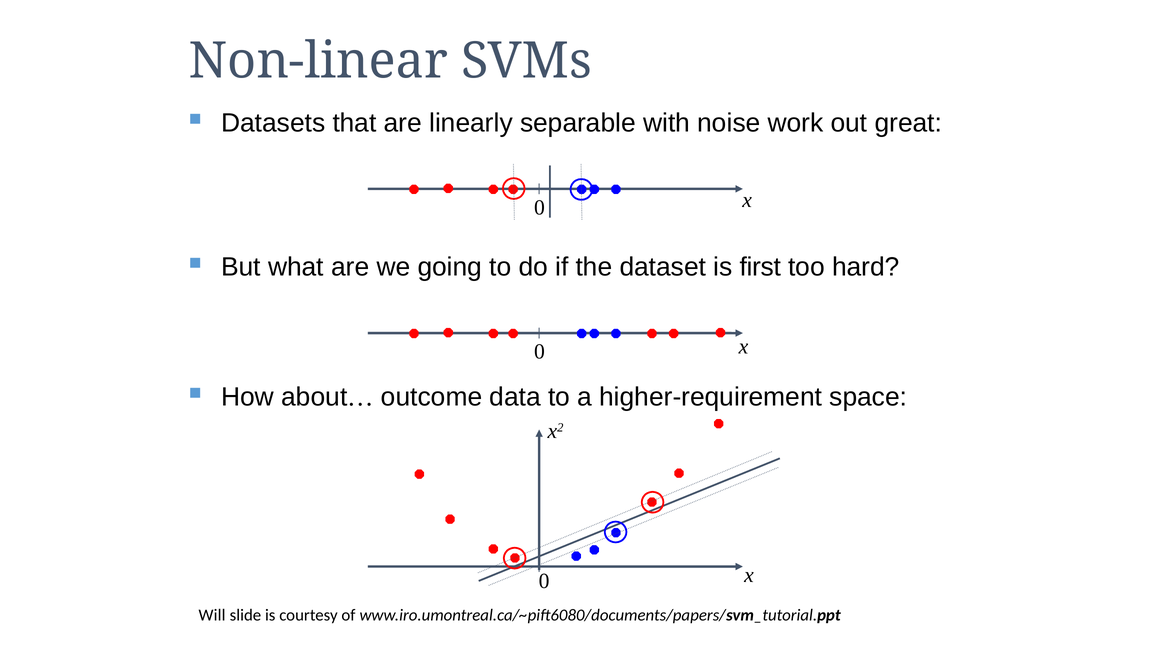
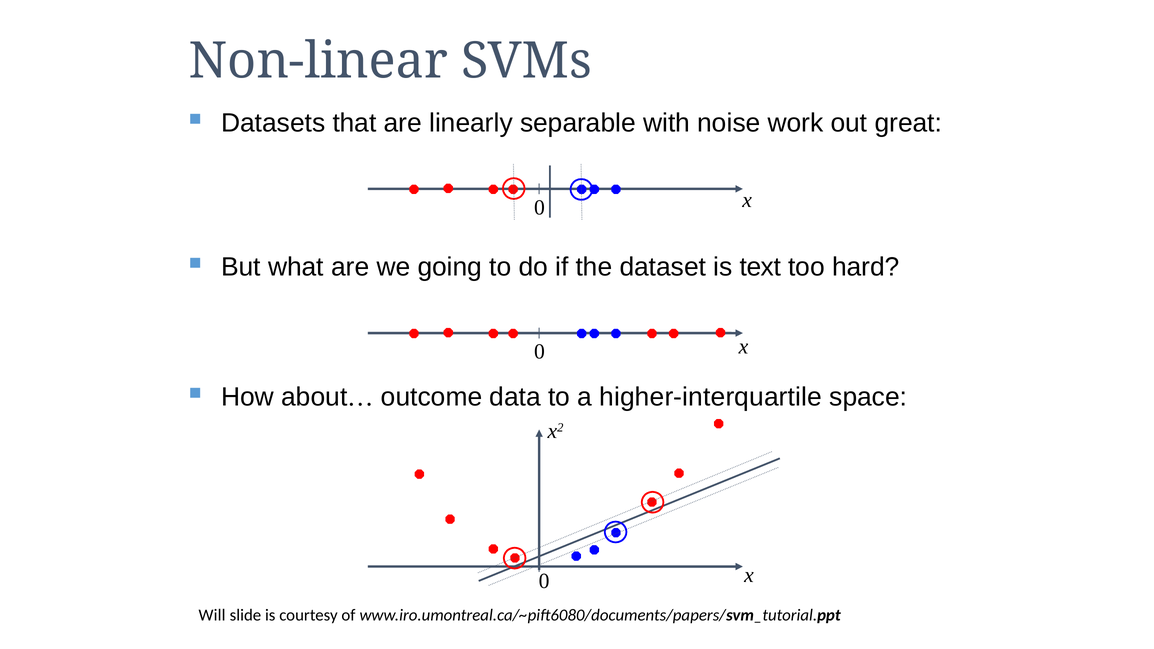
first: first -> text (760, 267)
higher-requirement: higher-requirement -> higher-interquartile (711, 397)
